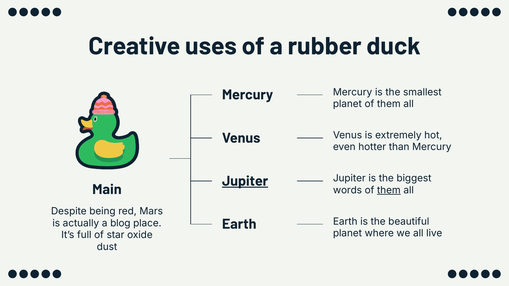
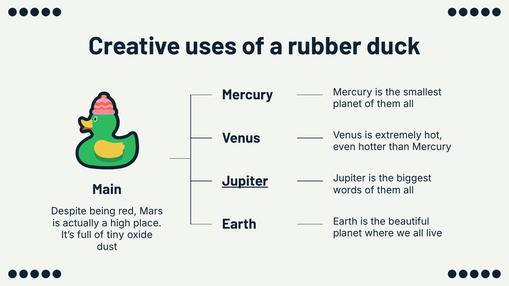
them underline: present -> none (389, 190)
blog: blog -> high (120, 223)
star: star -> tiny (115, 235)
